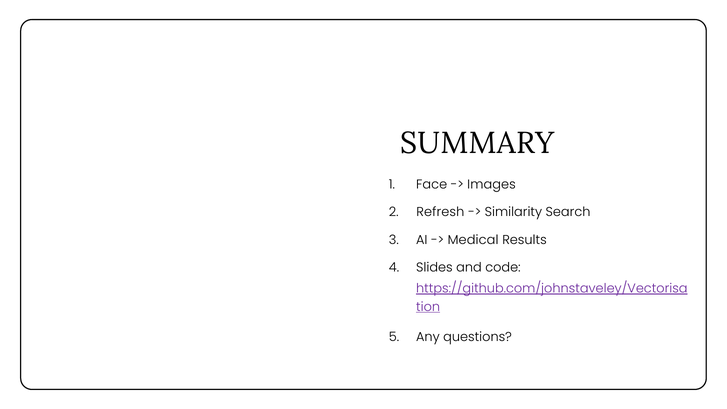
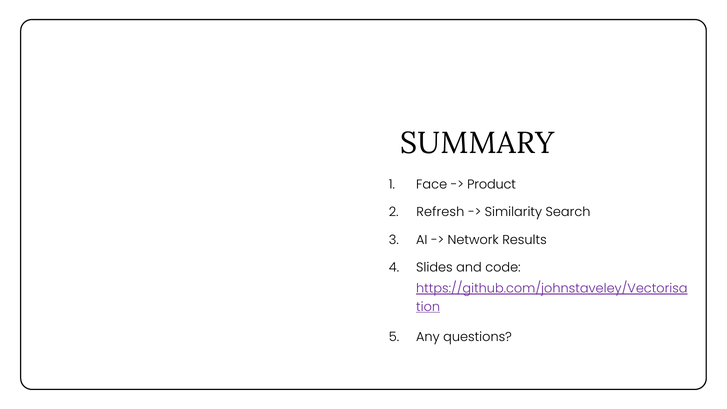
Images: Images -> Product (492, 185)
Medical: Medical -> Network (473, 240)
